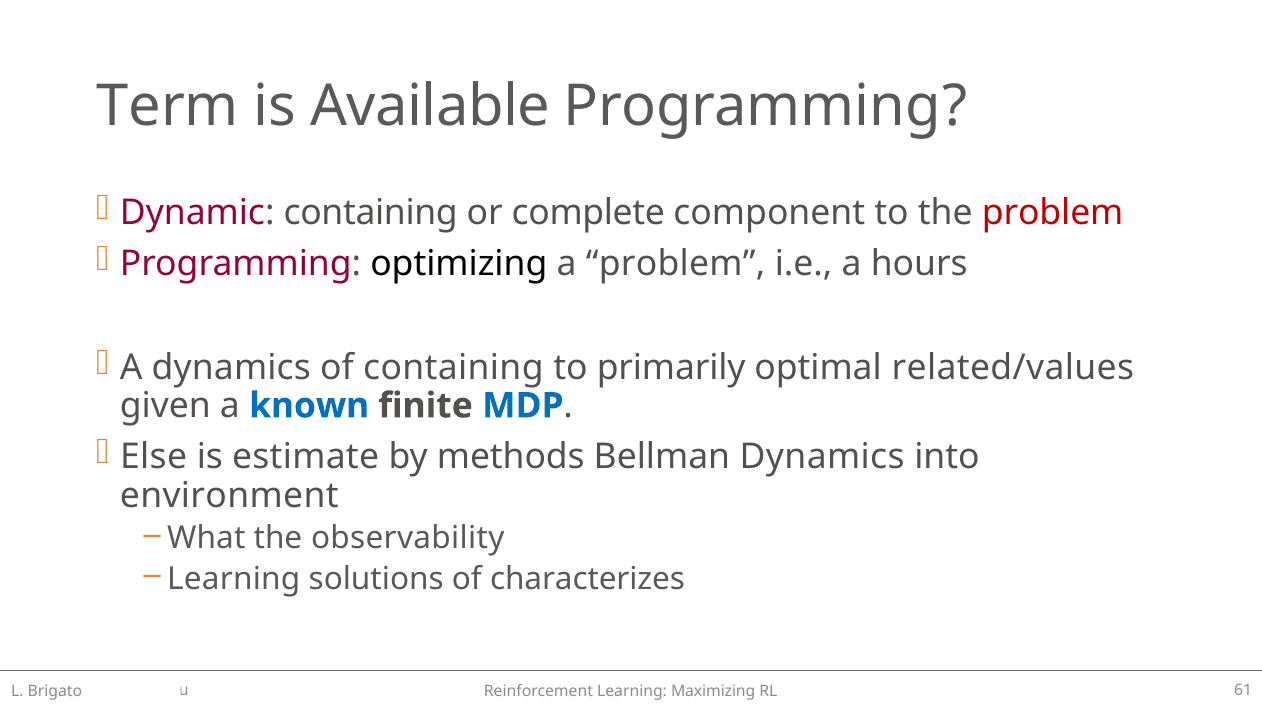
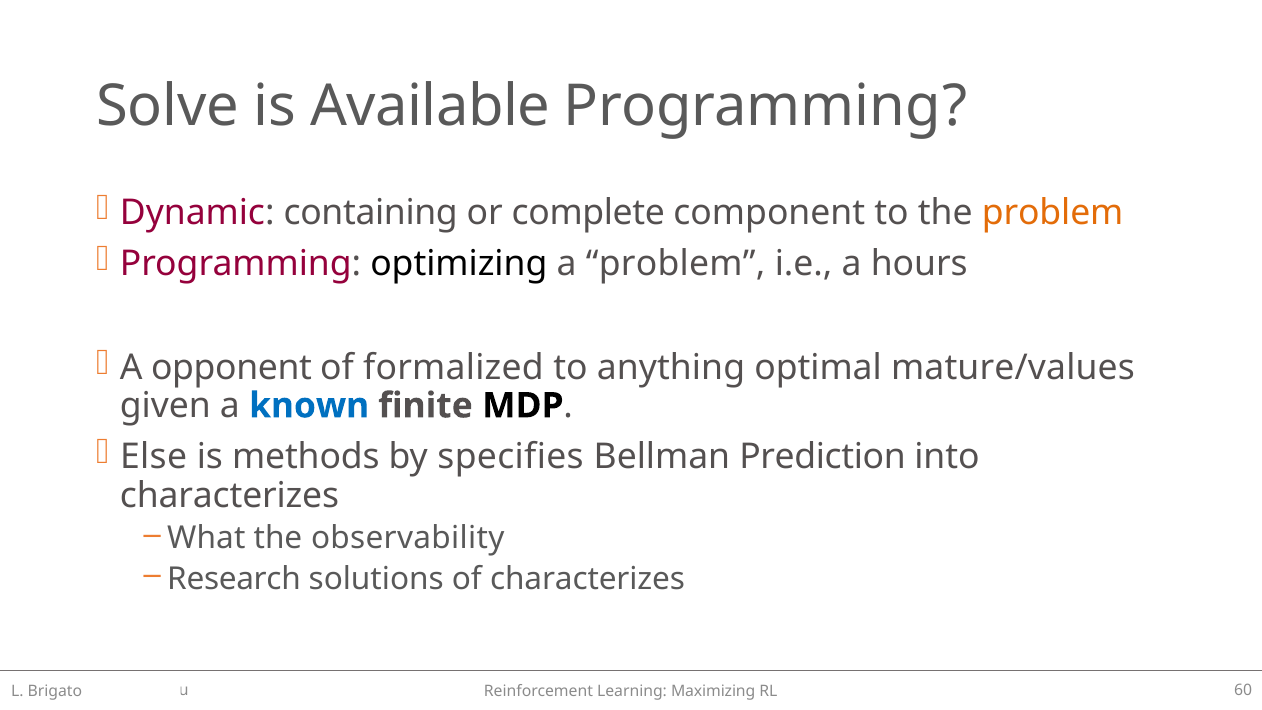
Term: Term -> Solve (168, 106)
problem colour: red -> orange (1053, 213)
A dynamics: dynamics -> opponent (231, 367)
of containing: containing -> formalized (453, 367)
primarily: primarily -> anything (671, 367)
related/values: related/values -> mature/values (1013, 367)
MDP colour: blue -> black (523, 406)
estimate: estimate -> methods (306, 457)
methods: methods -> specifies (511, 457)
Bellman Dynamics: Dynamics -> Prediction (822, 457)
environment: environment -> characterizes (230, 496)
Learning: Learning -> Research (234, 579)
61: 61 -> 60 (1243, 690)
